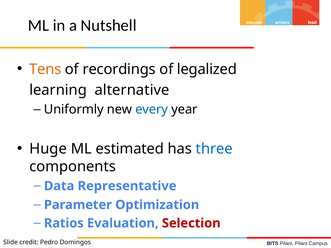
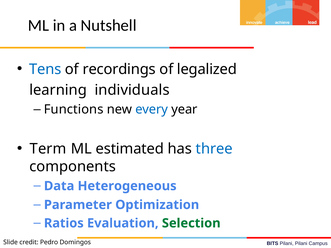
Tens colour: orange -> blue (45, 69)
alternative: alternative -> individuals (132, 90)
Uniformly: Uniformly -> Functions (74, 110)
Huge: Huge -> Term (48, 149)
Representative: Representative -> Heterogeneous (127, 186)
Selection colour: red -> green (191, 223)
